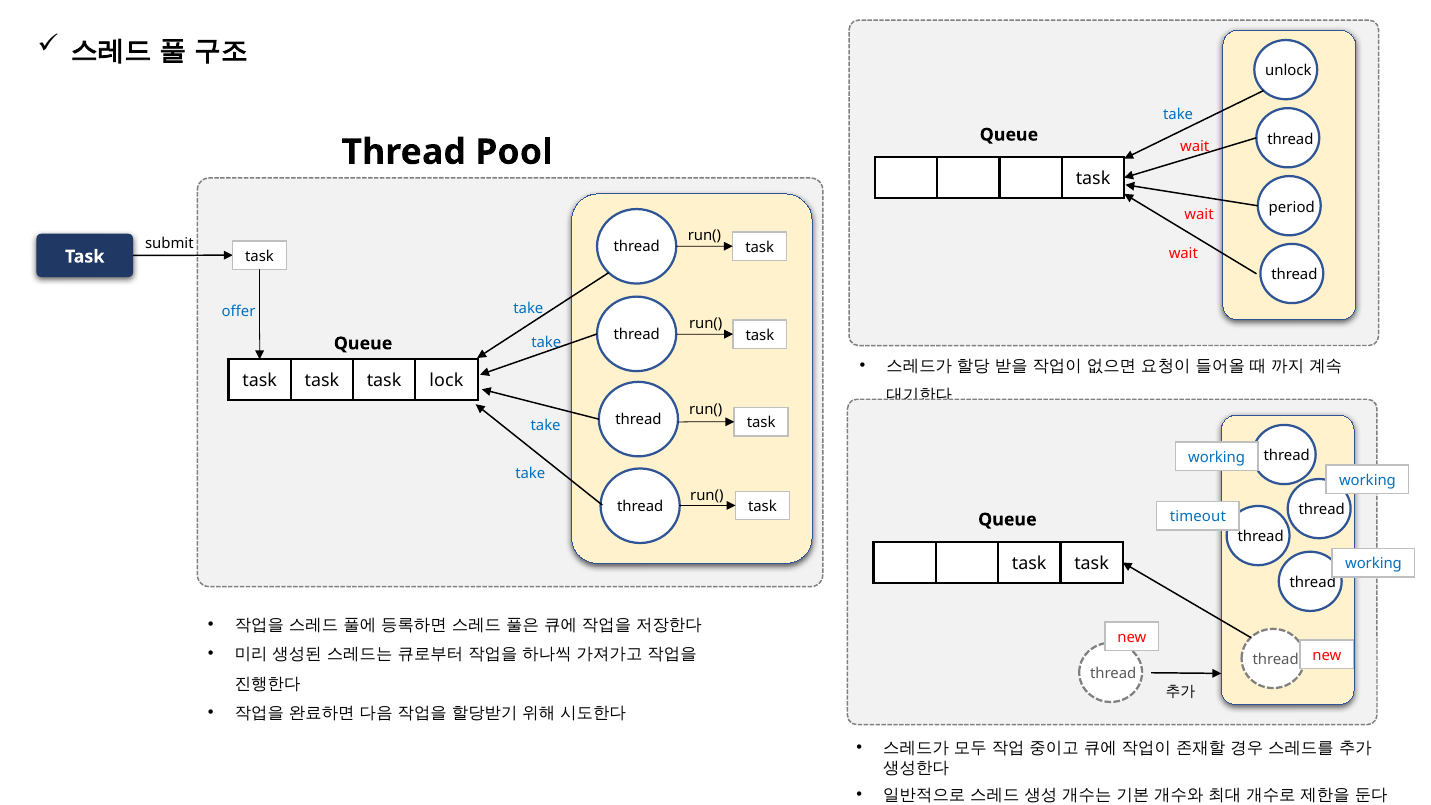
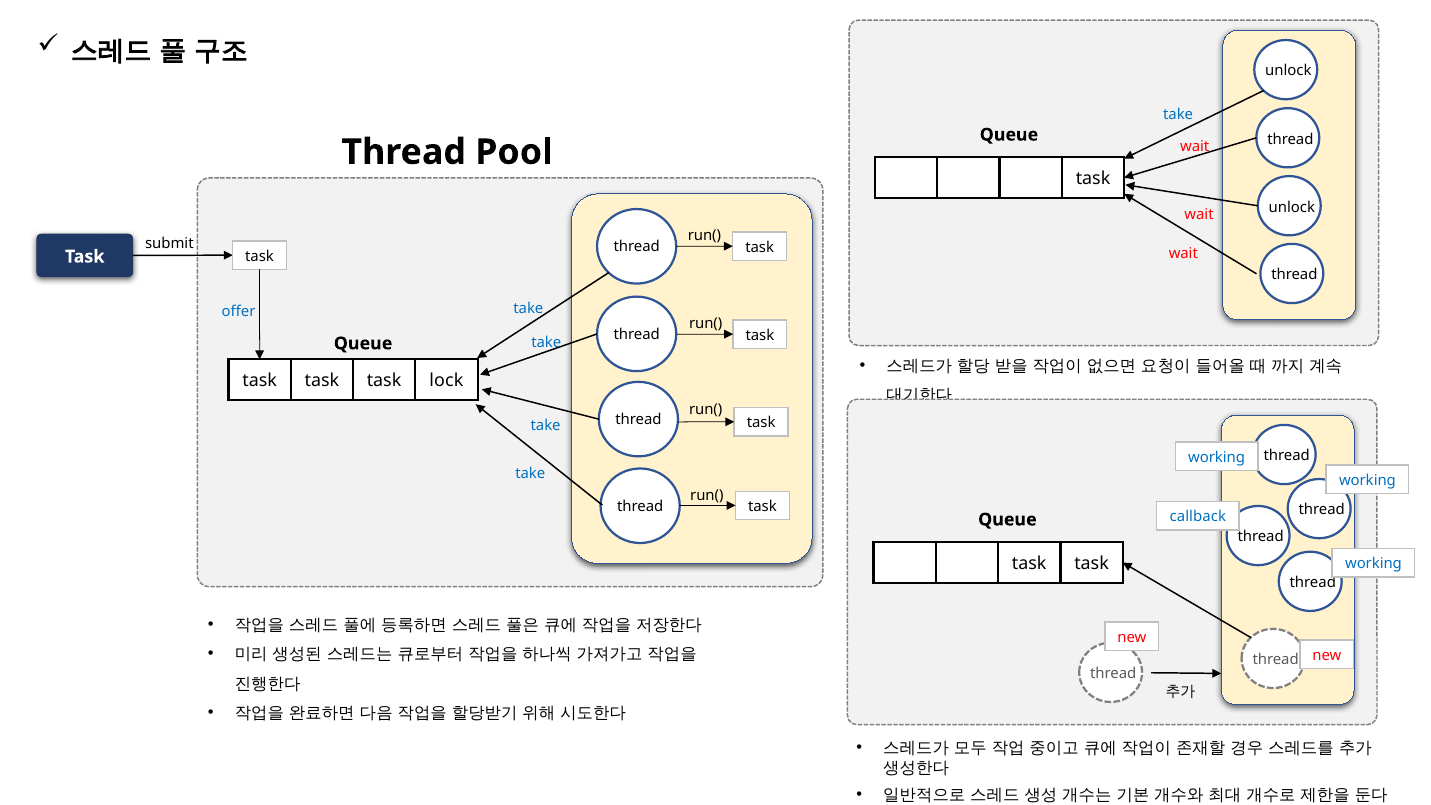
period: period -> unlock (1292, 207)
timeout: timeout -> callback (1198, 517)
